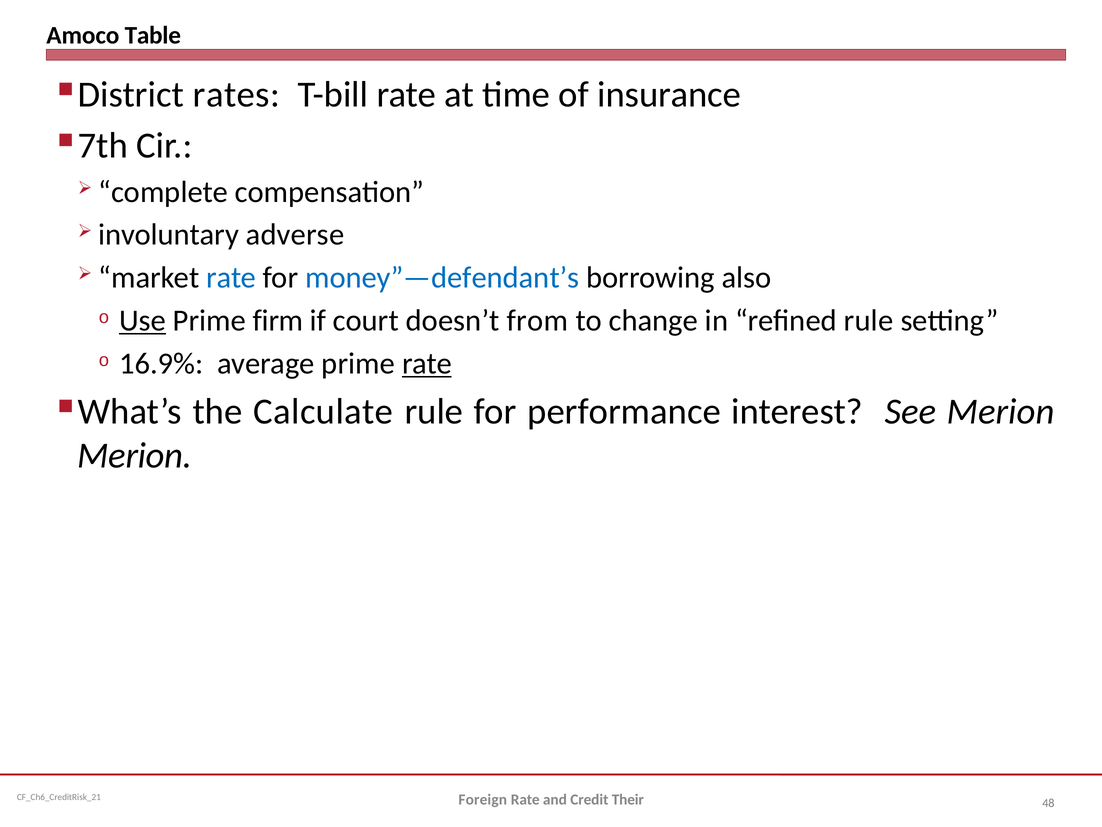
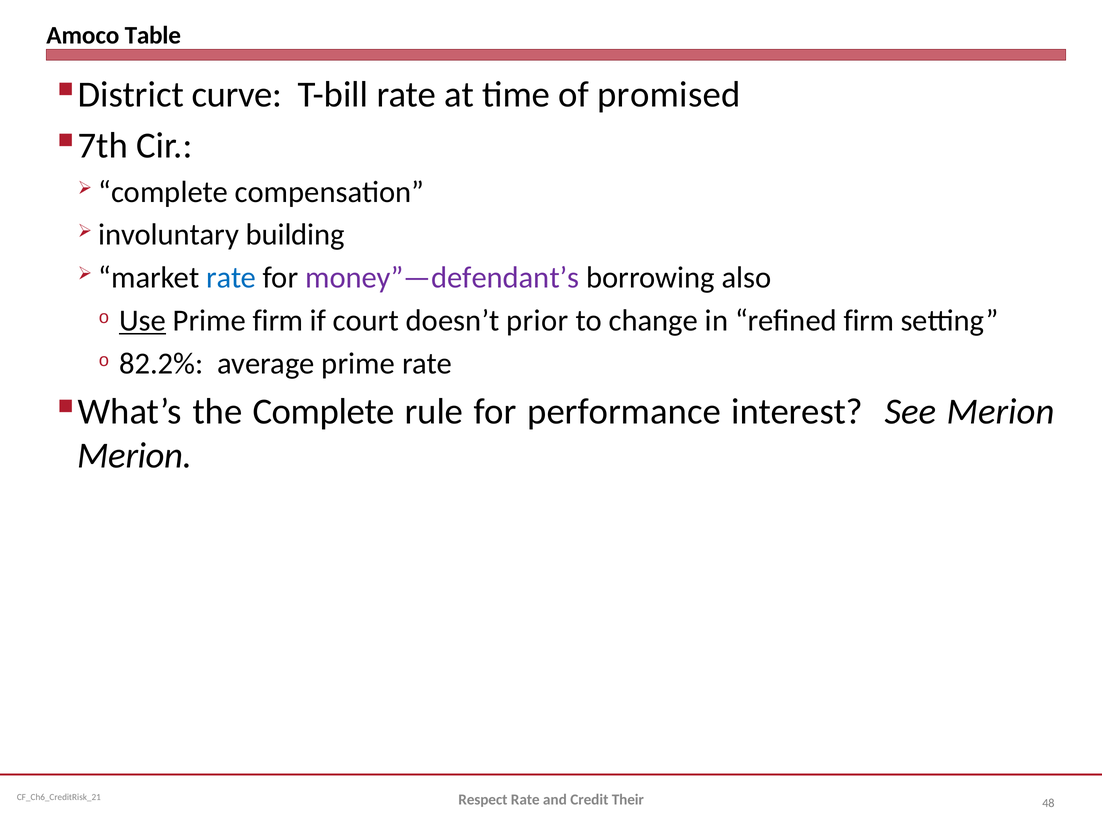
rates: rates -> curve (237, 94)
insurance: insurance -> promised (669, 94)
adverse: adverse -> building (295, 235)
money”—defendant’s colour: blue -> purple (442, 278)
from: from -> prior (537, 320)
refined rule: rule -> firm (869, 320)
16.9%: 16.9% -> 82.2% (161, 363)
rate underline: present -> none (427, 363)
the Calculate: Calculate -> Complete (324, 411)
Foreign: Foreign -> Respect (483, 799)
